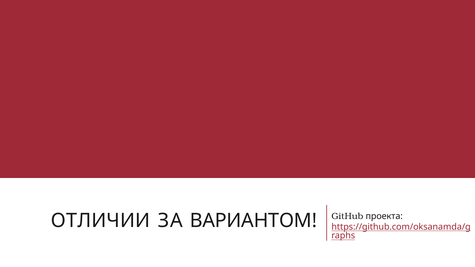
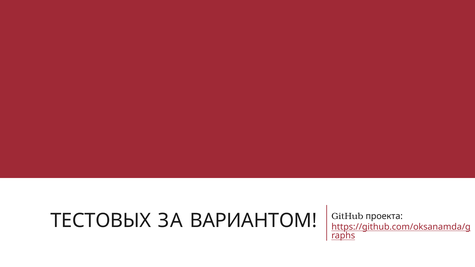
ОТЛИЧИИ: ОТЛИЧИИ -> ТЕСТОВЫХ (101, 221)
